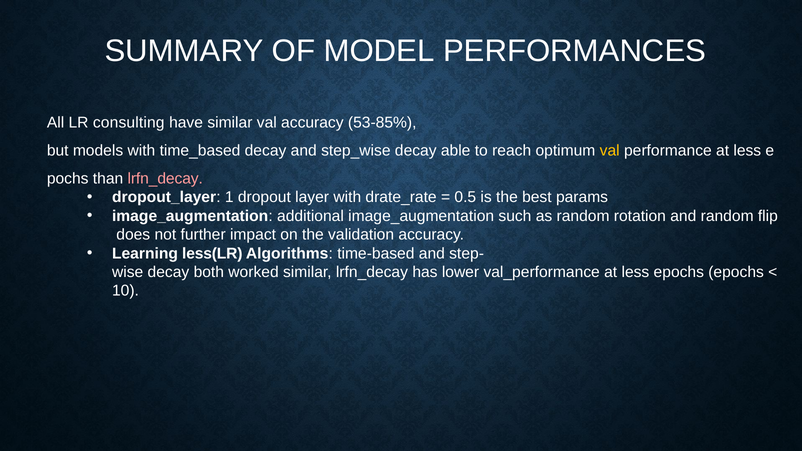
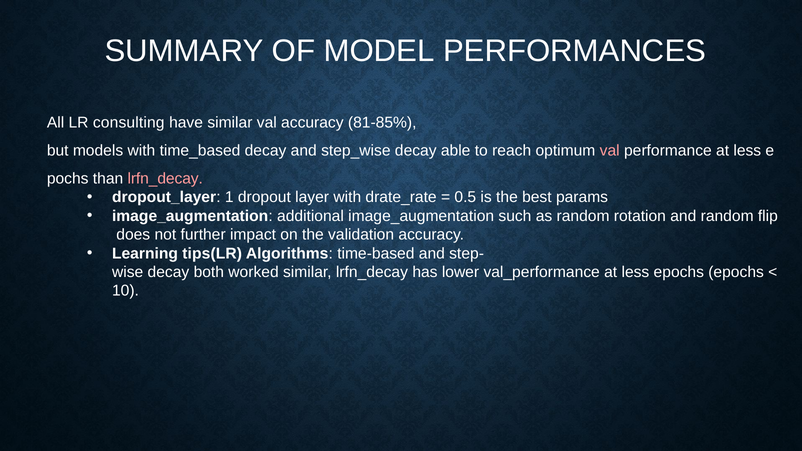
53-85%: 53-85% -> 81-85% (382, 122)
val colour: yellow -> pink (610, 151)
less(LR: less(LR -> tips(LR (212, 253)
